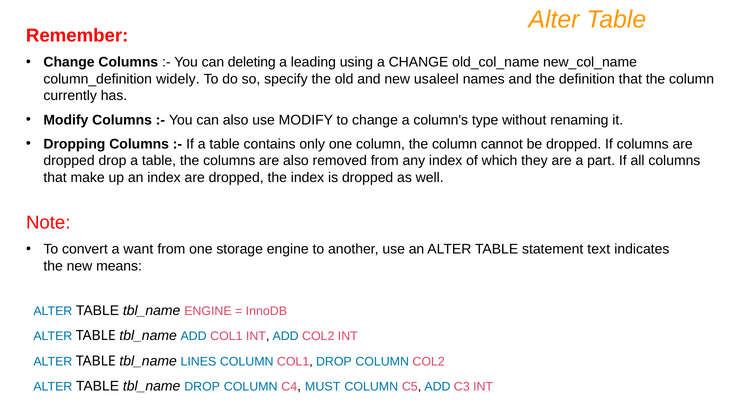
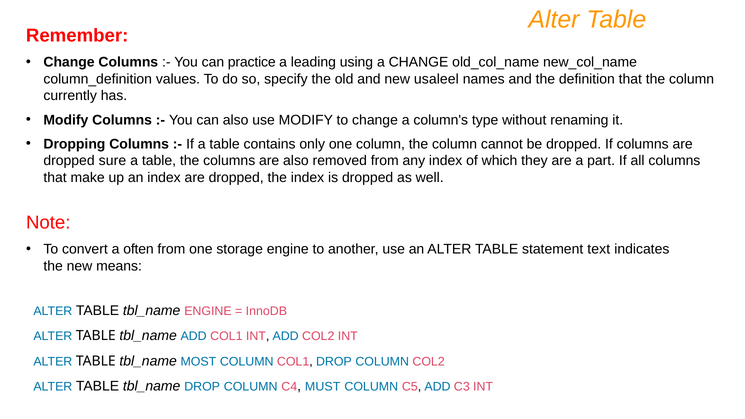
deleting: deleting -> practice (252, 62)
widely: widely -> values (178, 79)
dropped drop: drop -> sure (112, 161)
want: want -> often (138, 249)
LINES: LINES -> MOST (198, 362)
